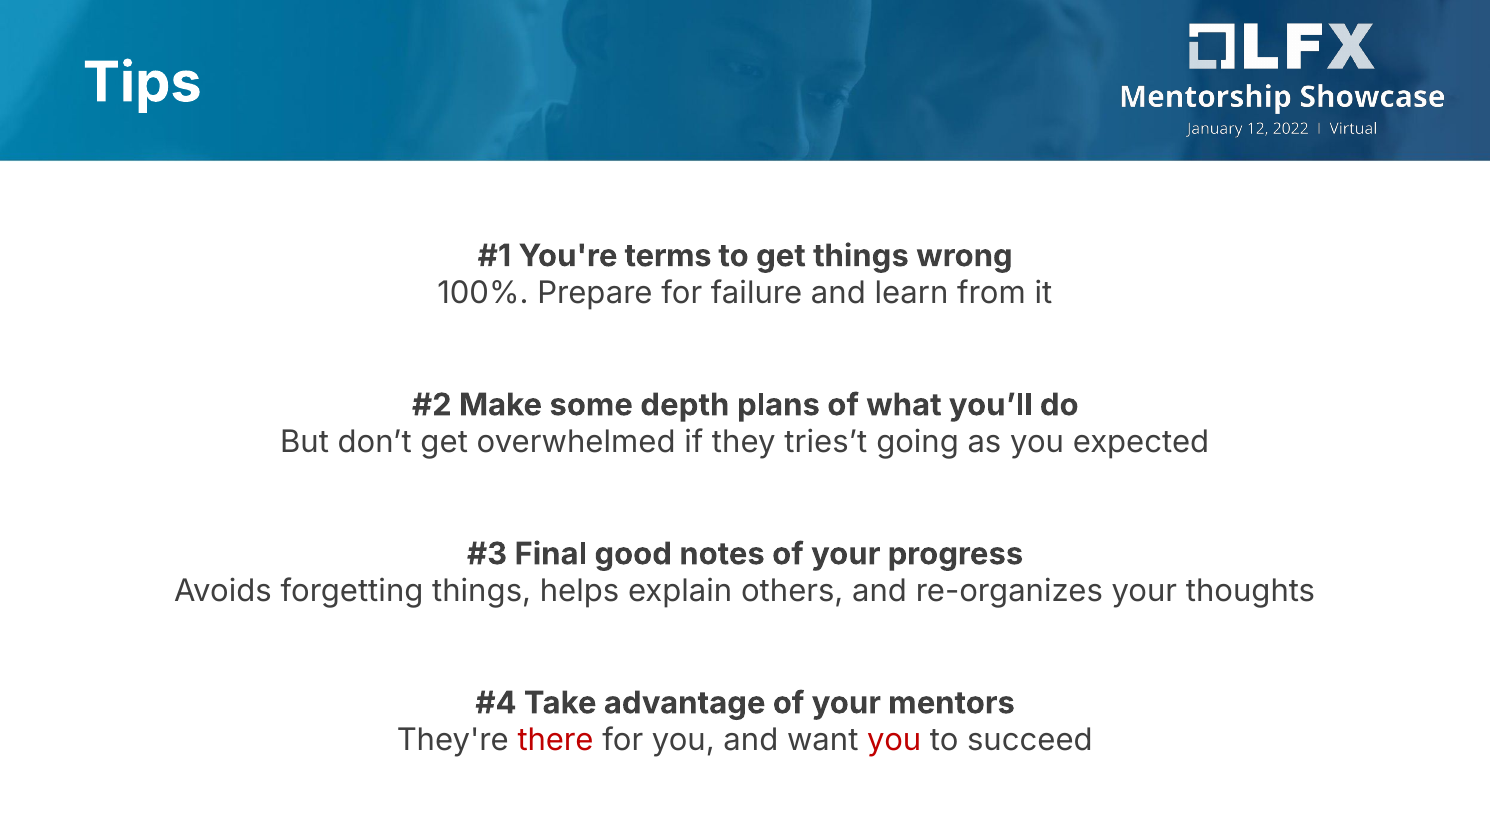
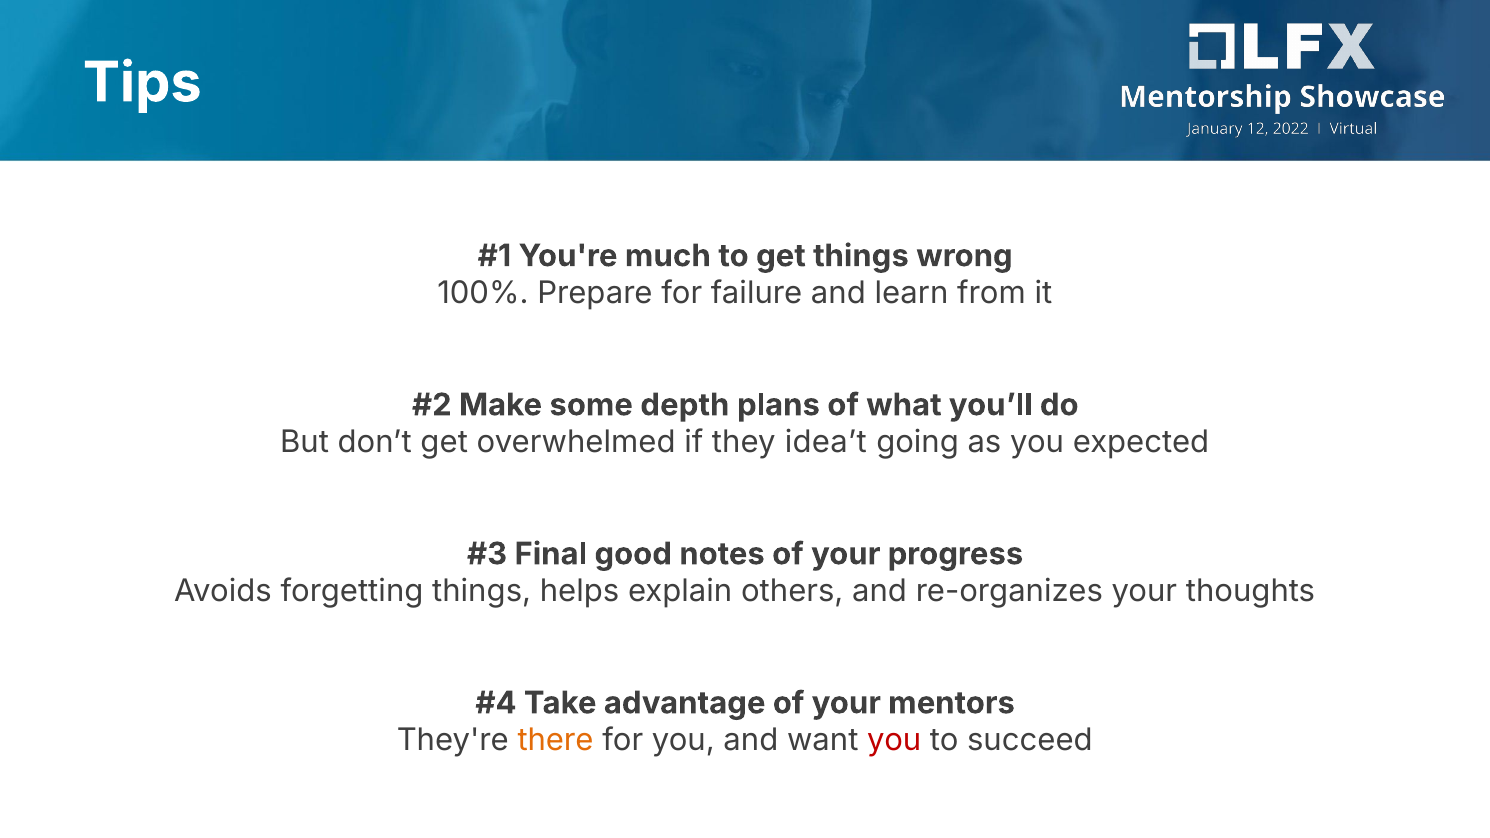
terms: terms -> much (668, 256)
tries’t: tries’t -> idea’t (826, 442)
there colour: red -> orange (556, 740)
